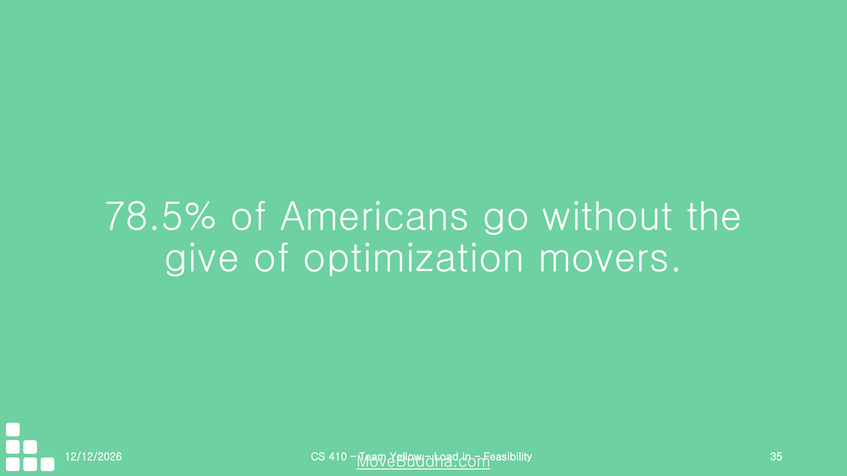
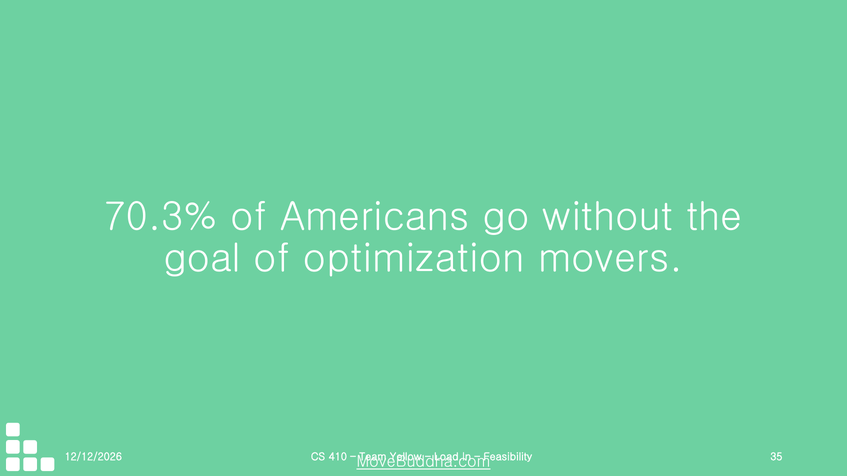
78.5%: 78.5% -> 70.3% (161, 217)
give: give -> goal (202, 259)
